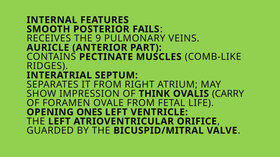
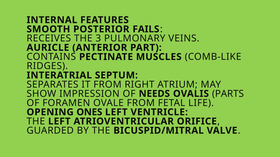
9: 9 -> 3 (98, 39)
THINK: THINK -> NEEDS (154, 94)
CARRY: CARRY -> PARTS (228, 94)
